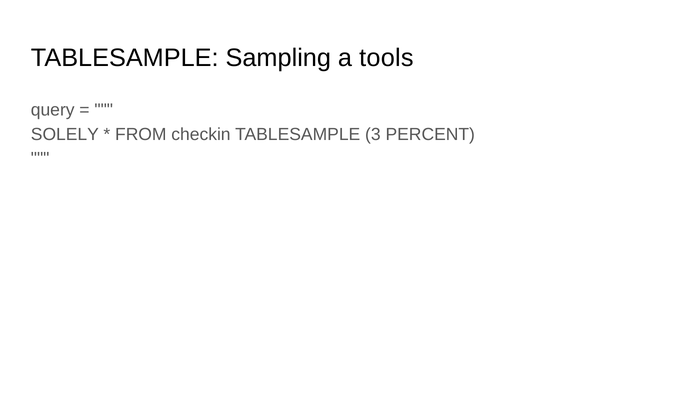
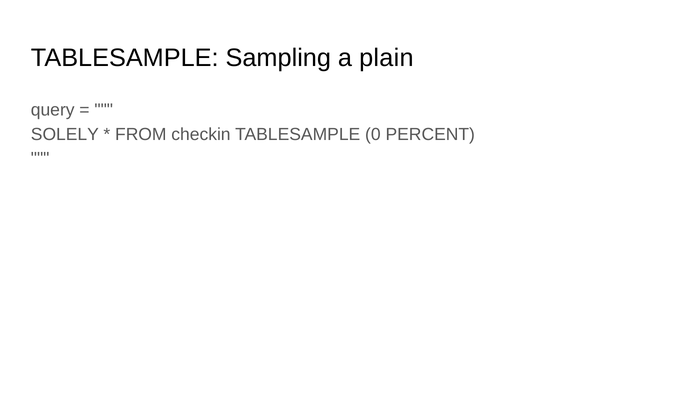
tools: tools -> plain (386, 58)
3: 3 -> 0 (373, 134)
